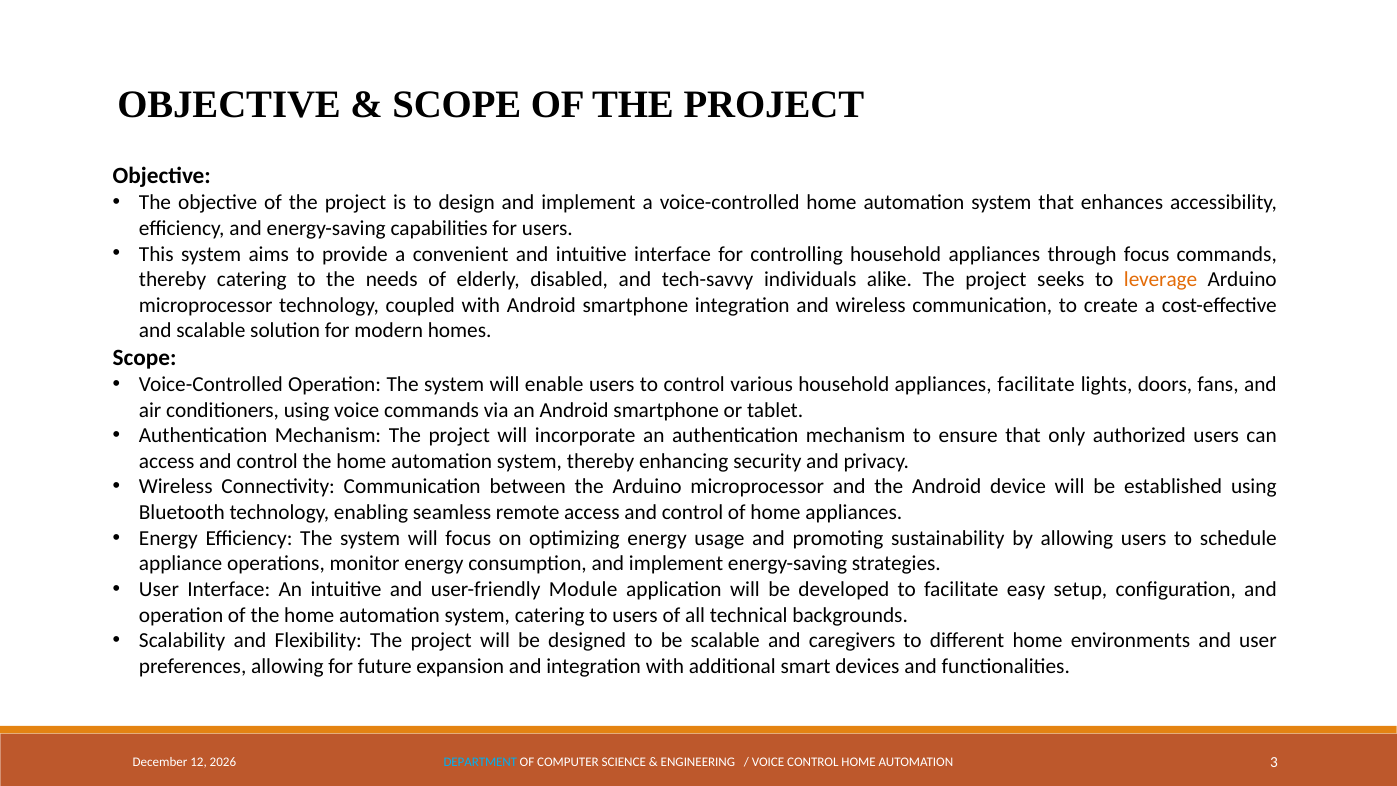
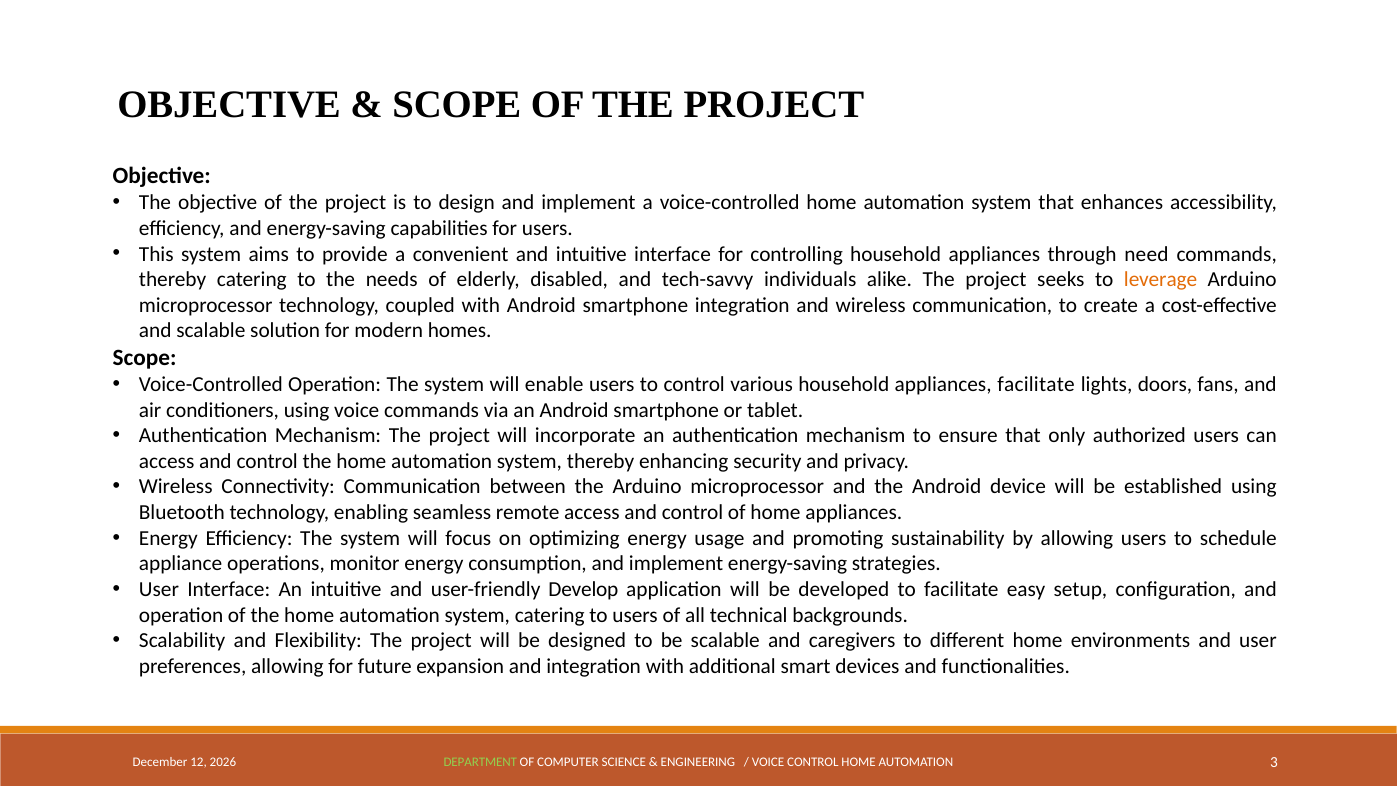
through focus: focus -> need (1146, 254)
Module: Module -> Develop (583, 589)
DEPARTMENT colour: light blue -> light green (480, 762)
